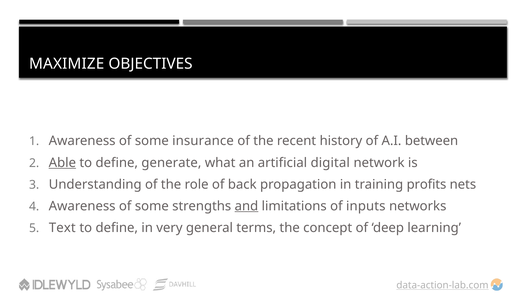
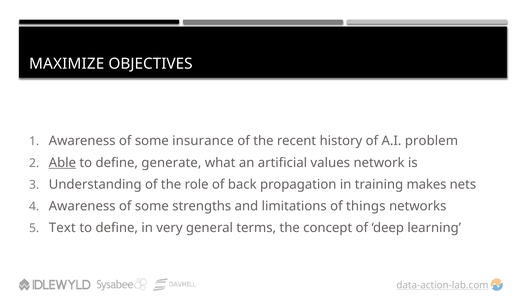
between: between -> problem (431, 141)
digital: digital -> values (330, 163)
profits: profits -> makes (426, 184)
and underline: present -> none (246, 206)
inputs: inputs -> things (366, 206)
